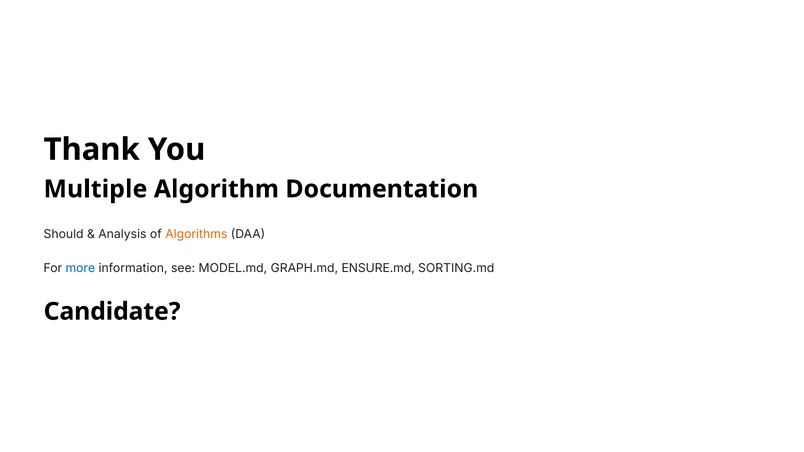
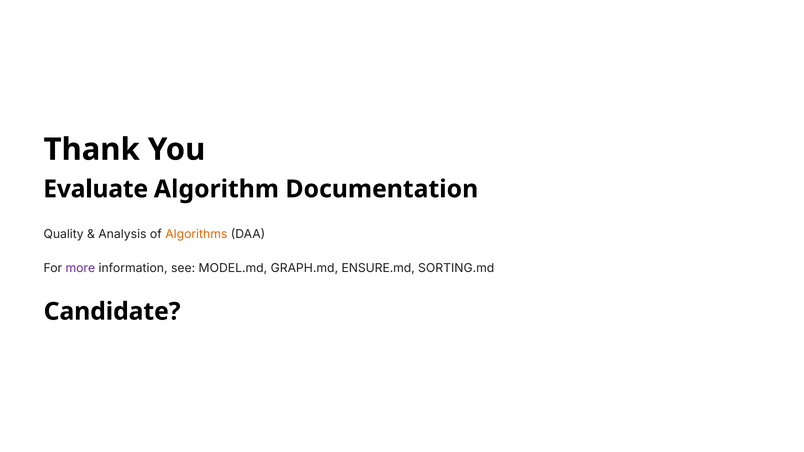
Multiple: Multiple -> Evaluate (96, 189)
Should: Should -> Quality (64, 235)
more colour: blue -> purple (80, 269)
